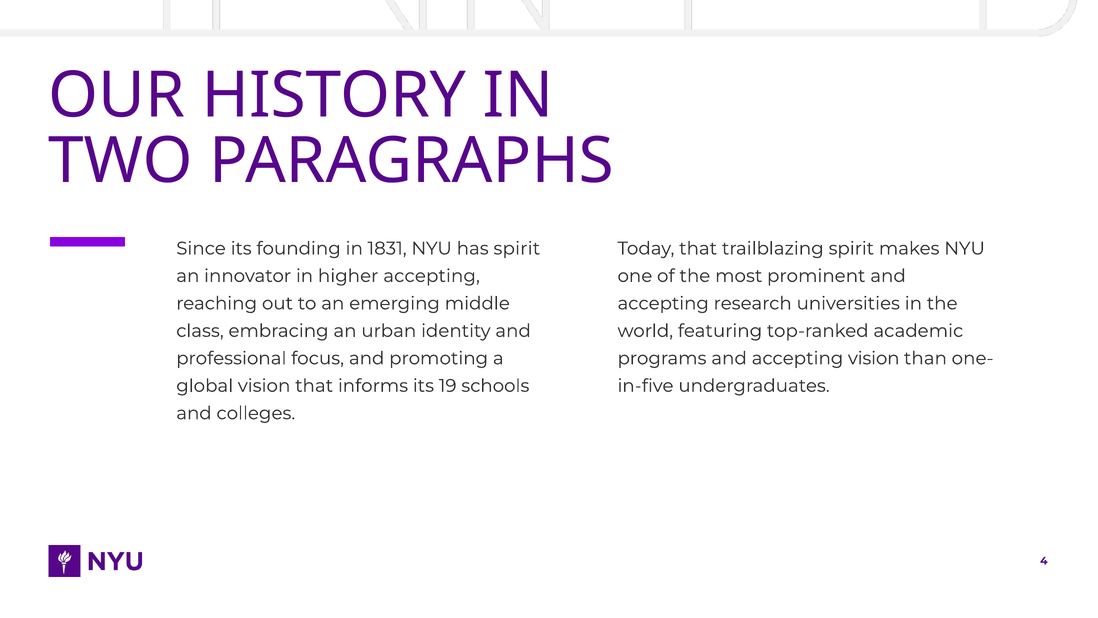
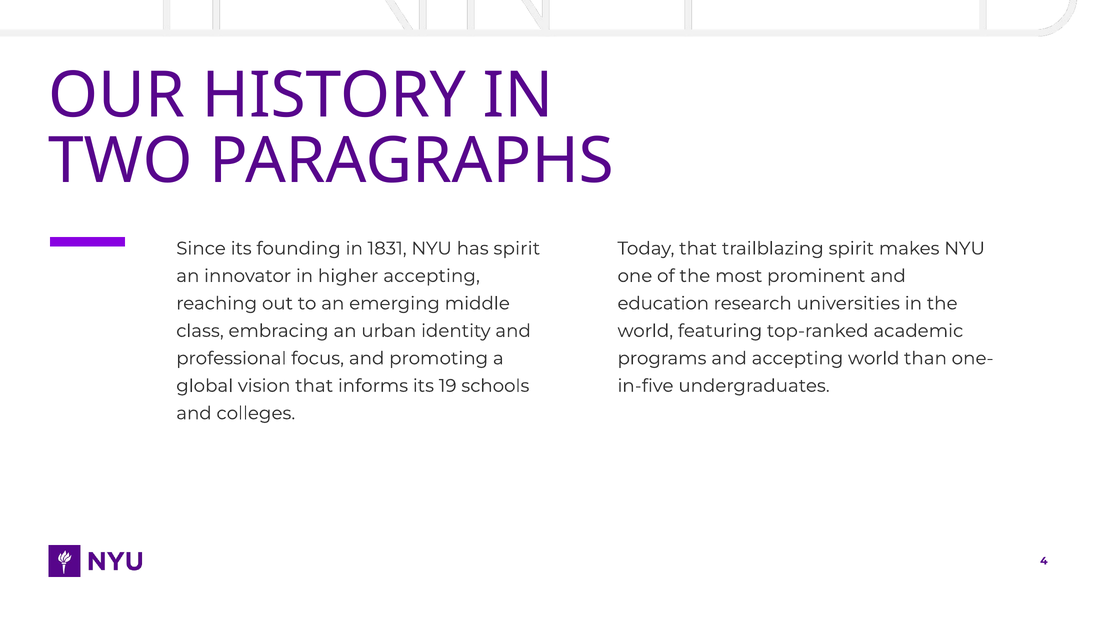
accepting: accepting -> education (663, 303)
accepting vision: vision -> world (874, 358)
